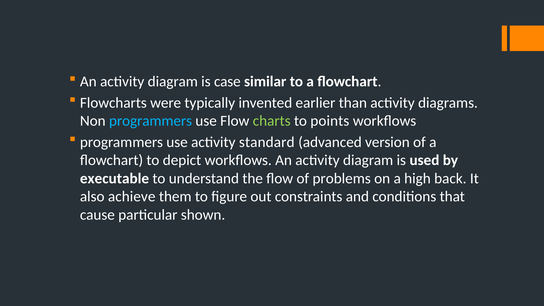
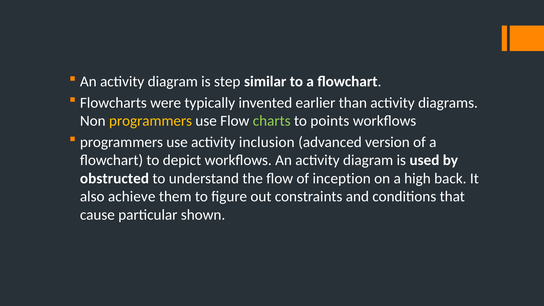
case: case -> step (227, 82)
programmers colour: light blue -> yellow (151, 121)
standard: standard -> inclusion (267, 142)
executable: executable -> obstructed (114, 178)
problems: problems -> inception (342, 178)
